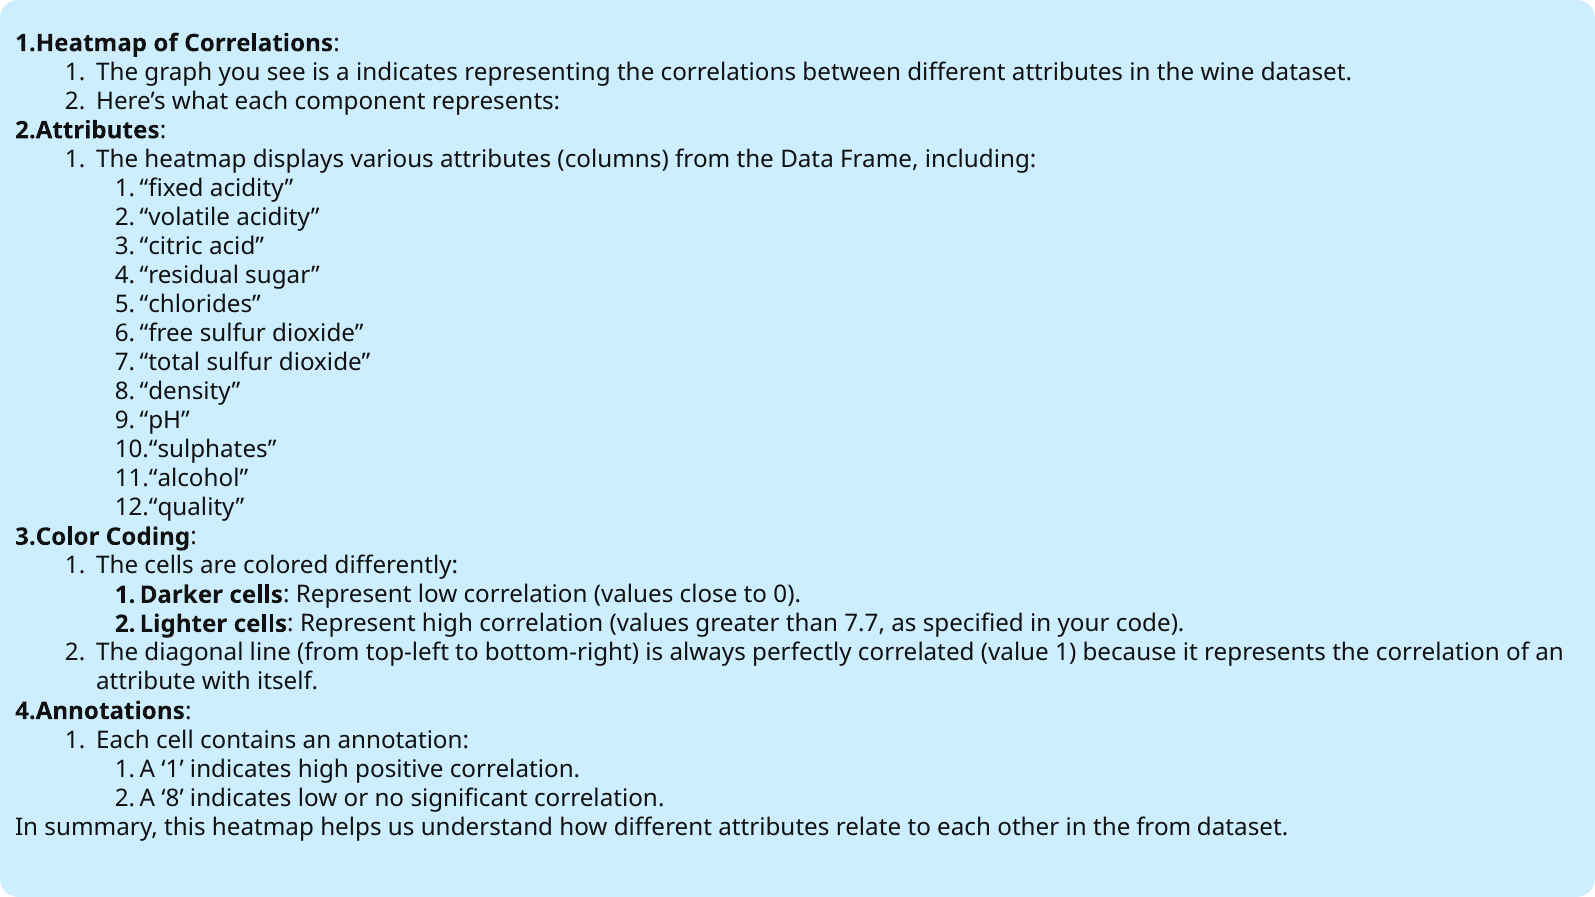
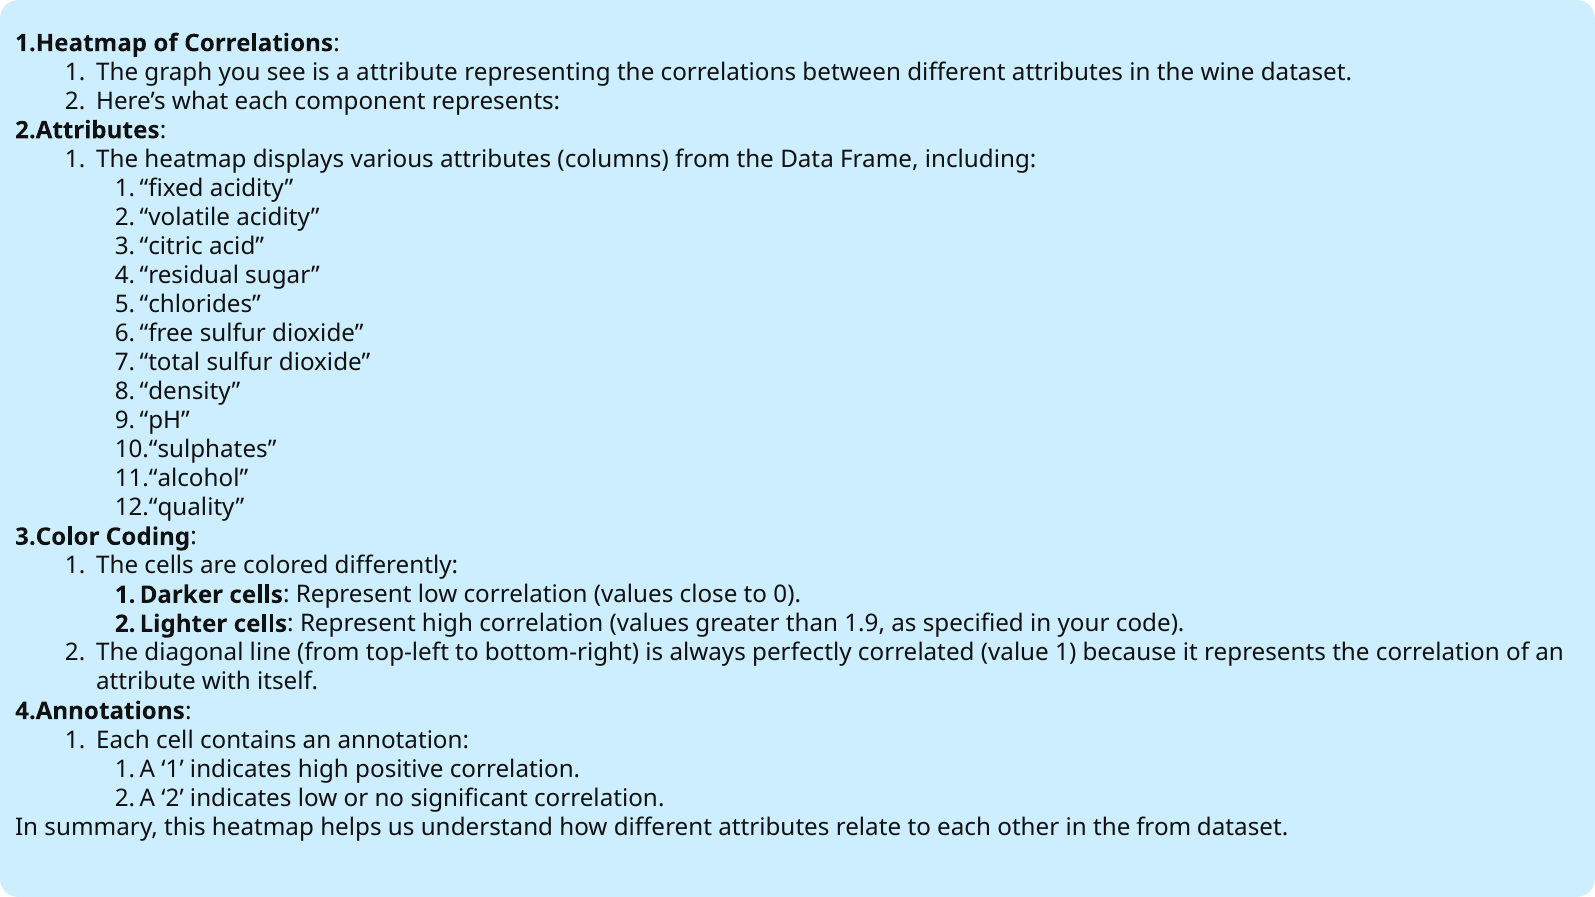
a indicates: indicates -> attribute (407, 72)
7.7: 7.7 -> 1.9 (865, 624)
8: 8 -> 2 (173, 798)
